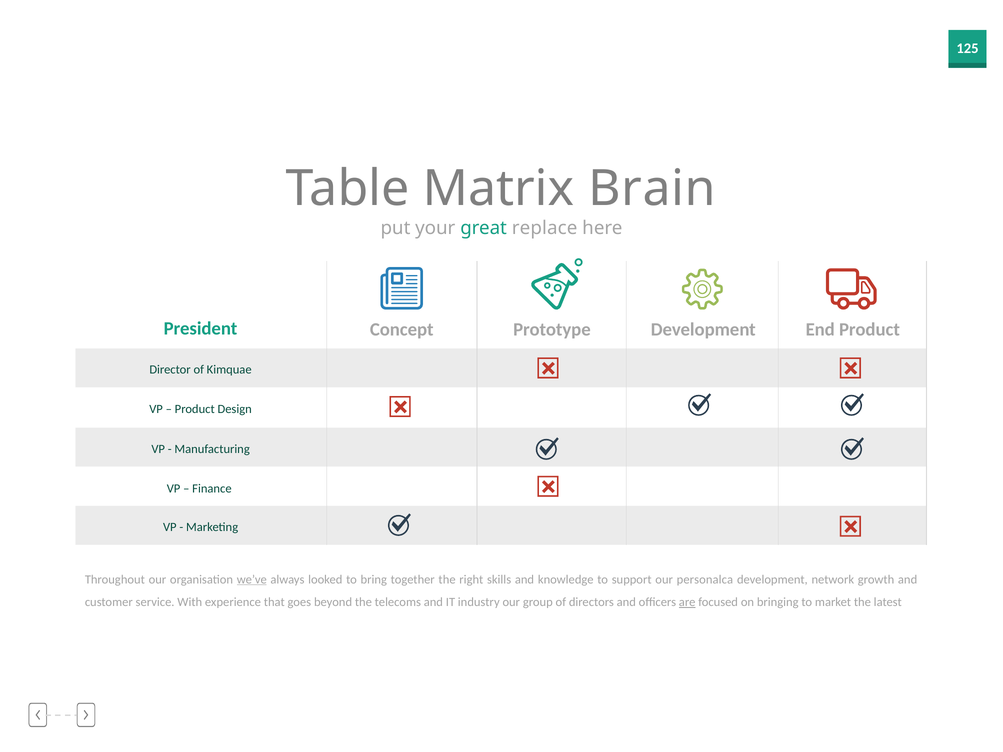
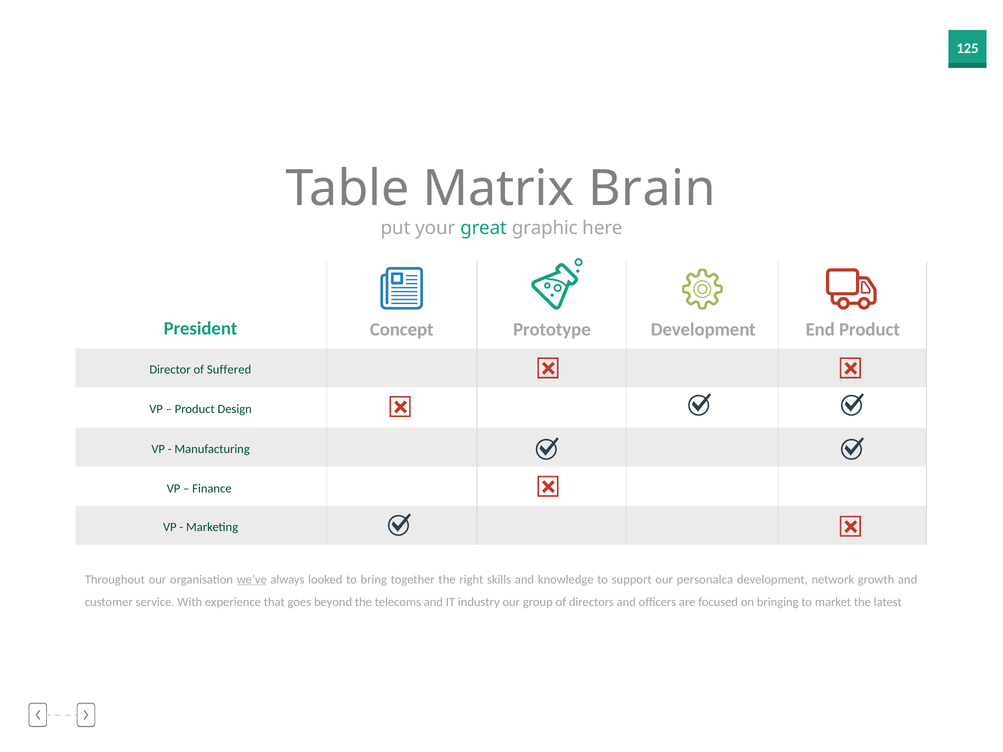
replace: replace -> graphic (545, 228)
Kimquae: Kimquae -> Suffered (229, 370)
are underline: present -> none (687, 602)
